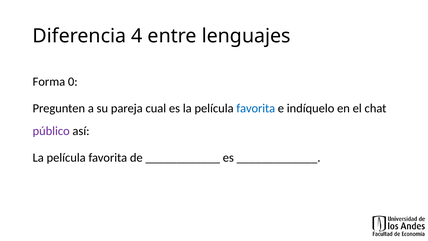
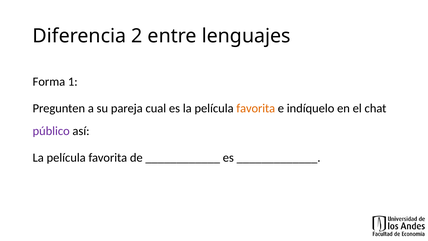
4: 4 -> 2 (137, 36)
0: 0 -> 1 (73, 81)
favorita colour: blue -> orange (256, 108)
